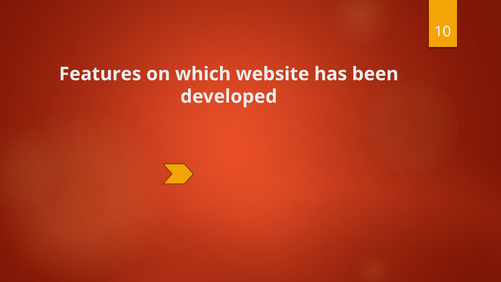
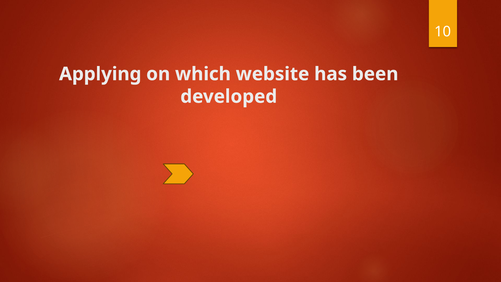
Features: Features -> Applying (100, 74)
